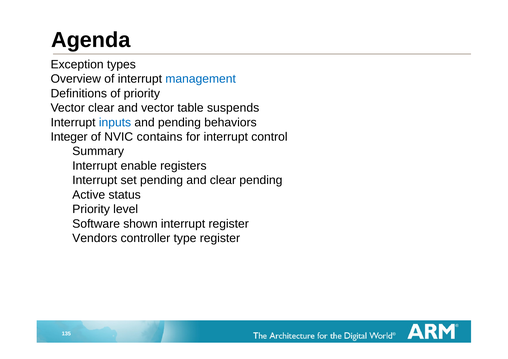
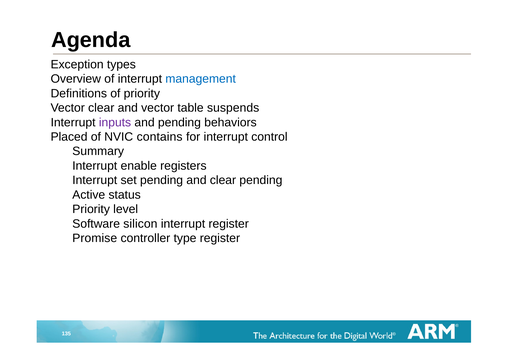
inputs colour: blue -> purple (115, 122)
Integer: Integer -> Placed (69, 137)
shown: shown -> silicon (140, 224)
Vendors: Vendors -> Promise (95, 238)
